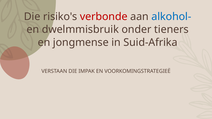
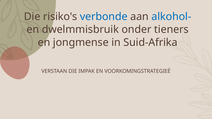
verbonde colour: red -> blue (104, 17)
